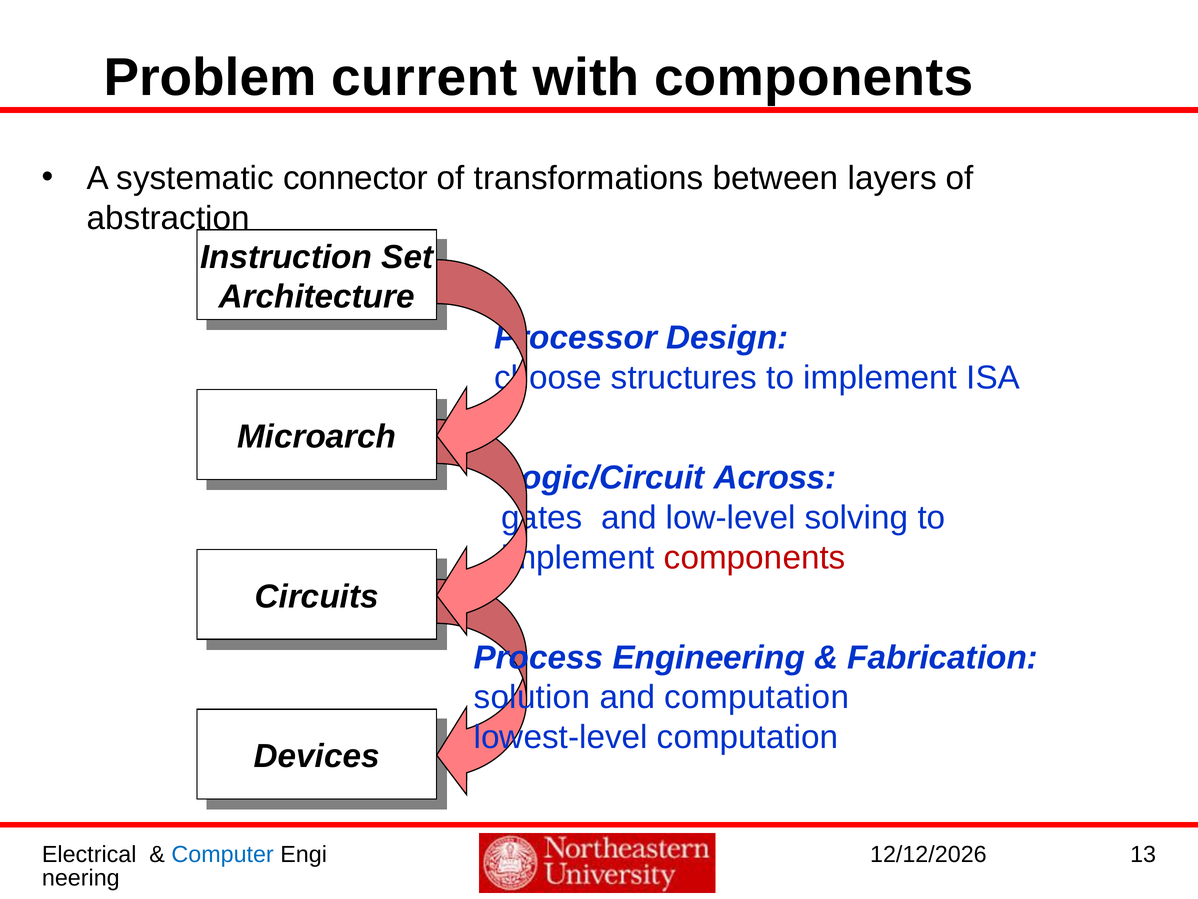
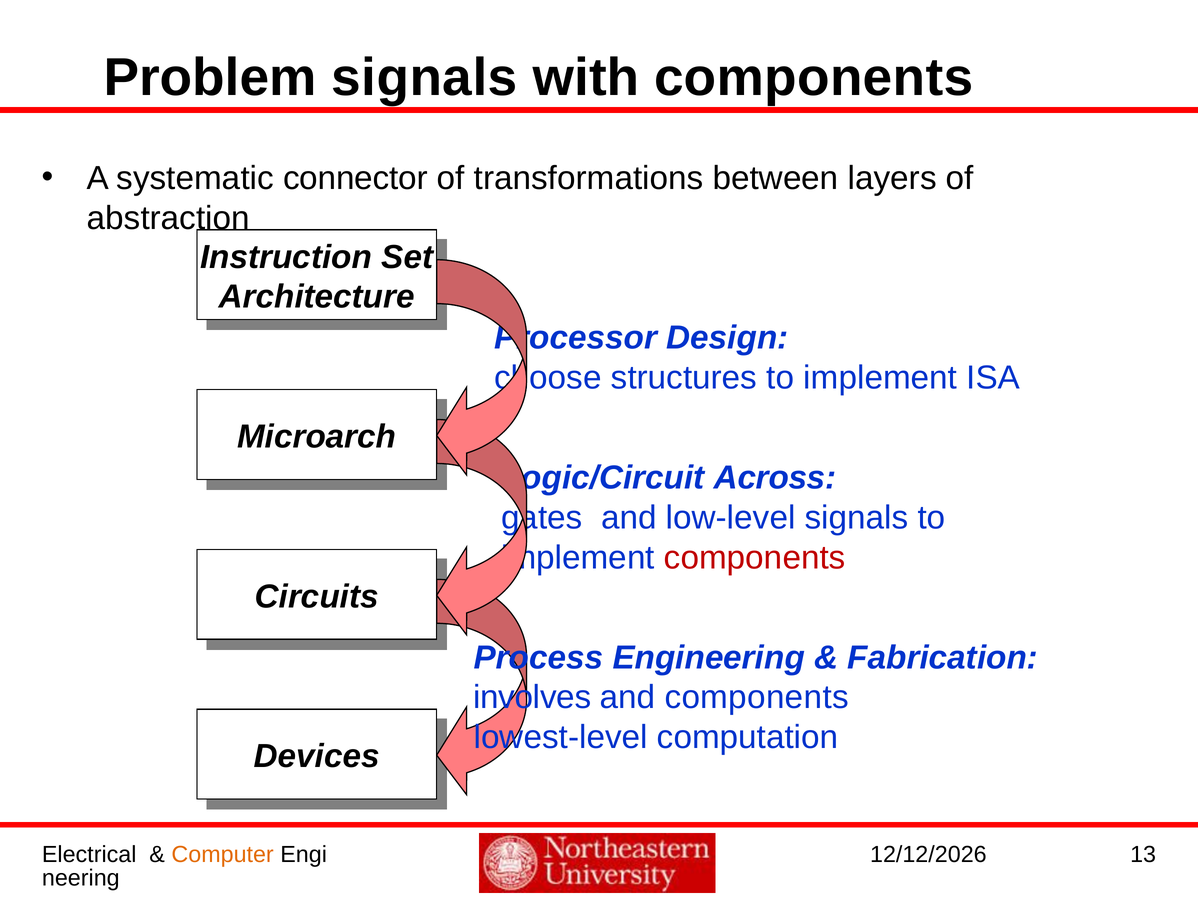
Problem current: current -> signals (424, 78)
low-level solving: solving -> signals (857, 517)
solution: solution -> involves (532, 697)
and computation: computation -> components (757, 697)
Computer colour: blue -> orange (223, 854)
